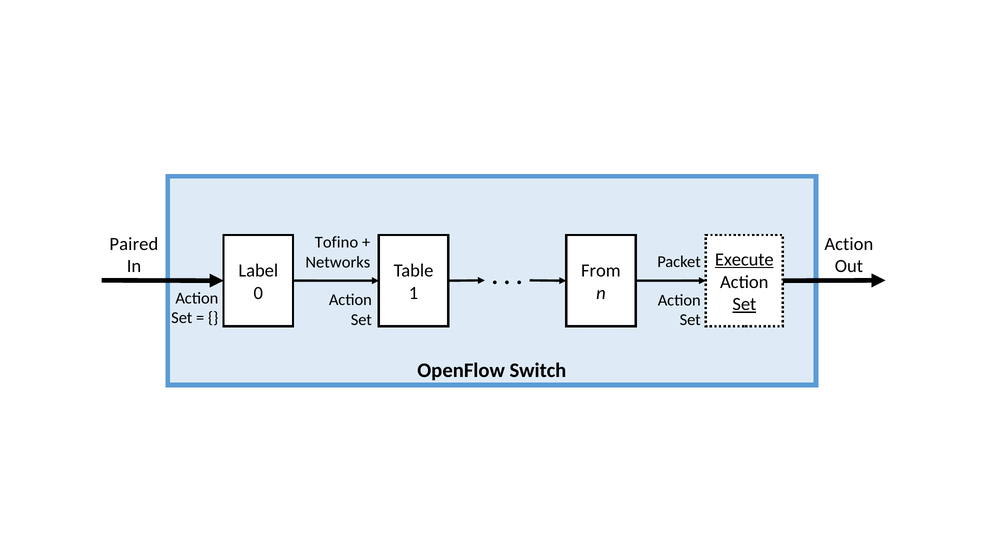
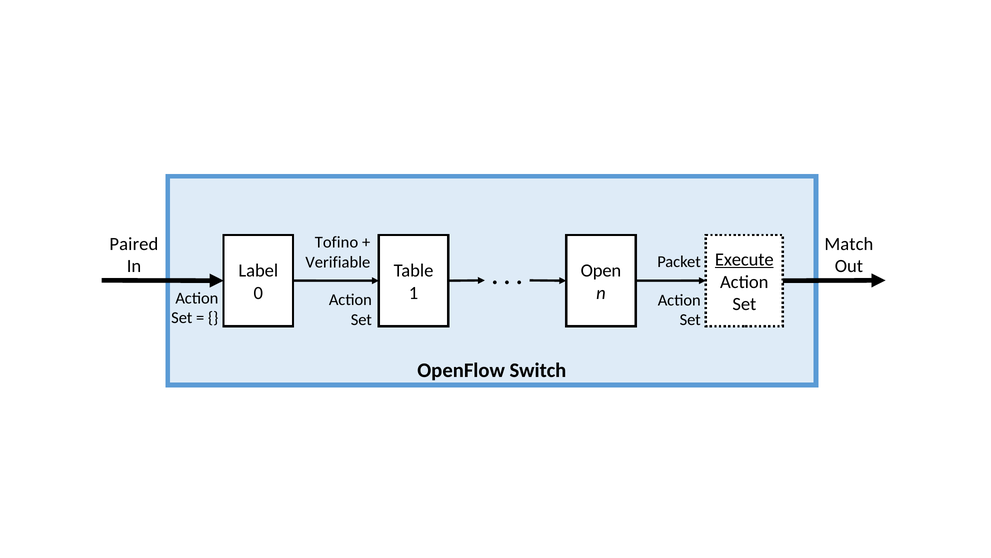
Action: Action -> Match (849, 244)
Networks: Networks -> Verifiable (338, 262)
From: From -> Open (601, 271)
Set underline: present -> none (744, 304)
